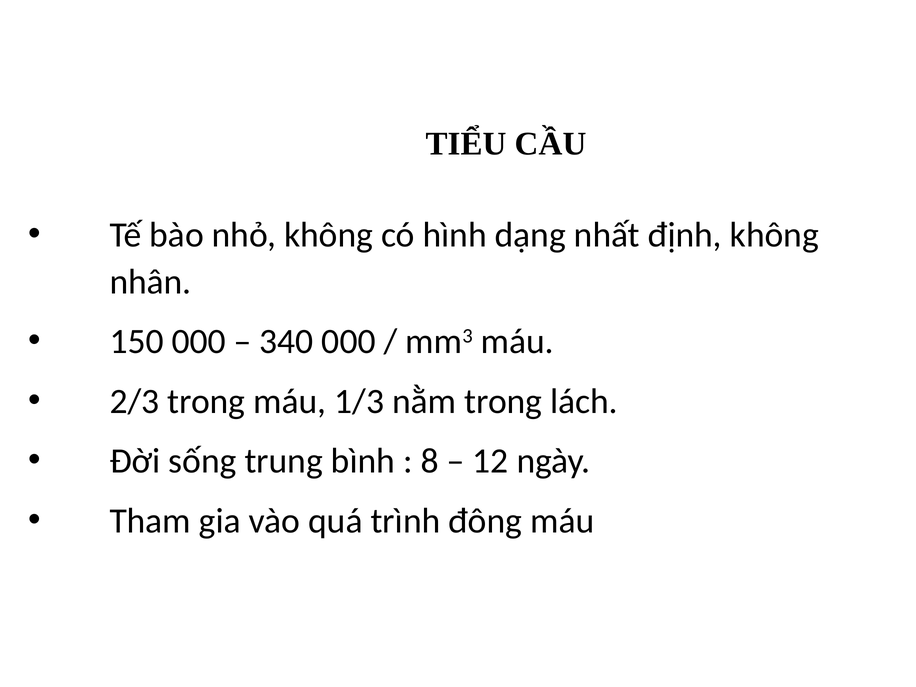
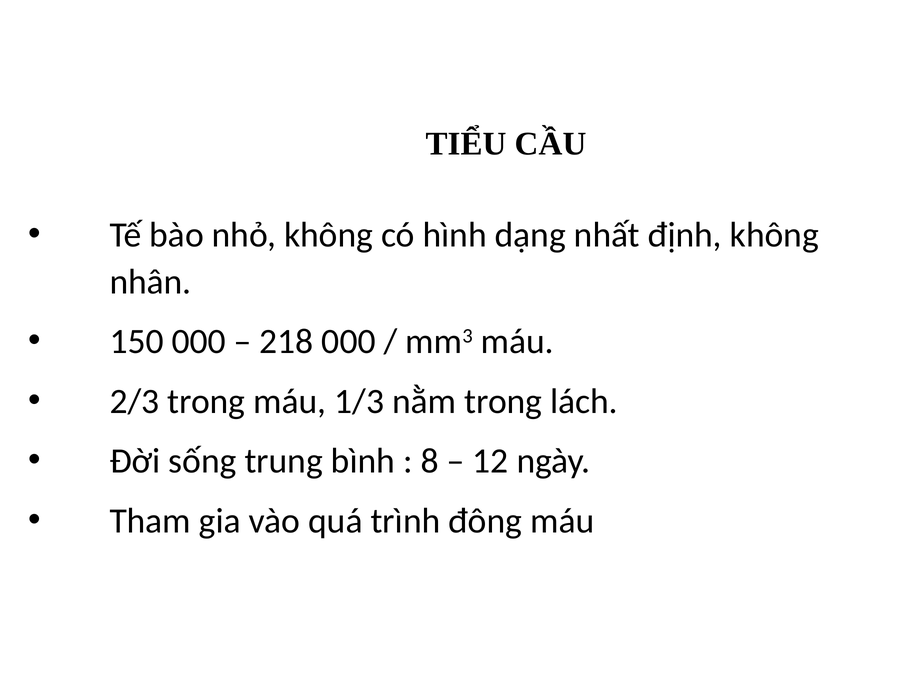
340: 340 -> 218 (286, 342)
